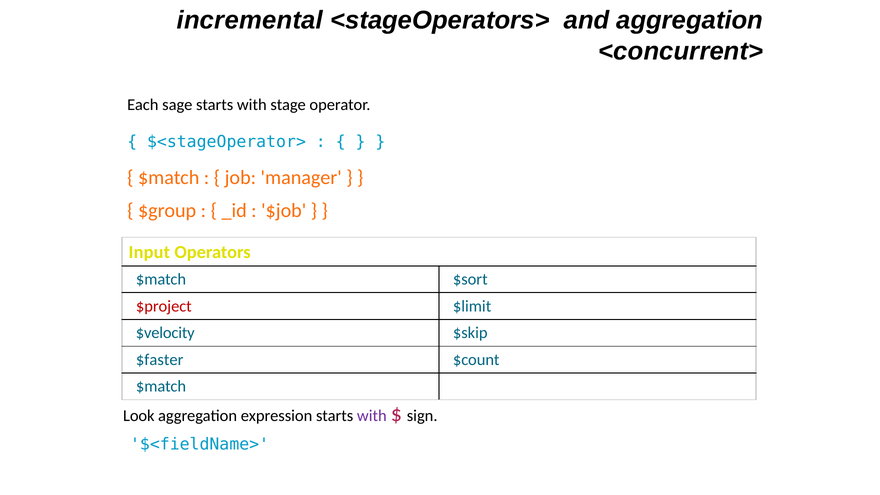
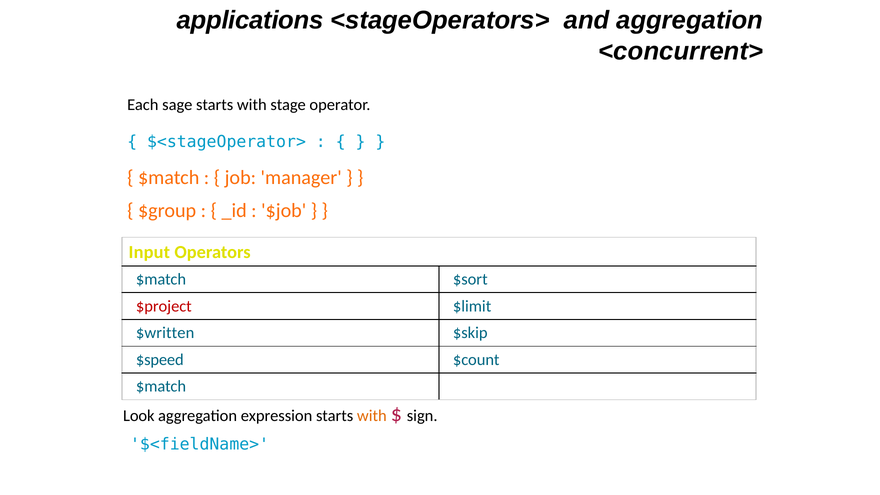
incremental: incremental -> applications (250, 20)
$velocity: $velocity -> $written (165, 333)
$faster: $faster -> $speed (160, 360)
with colour: purple -> orange (372, 416)
